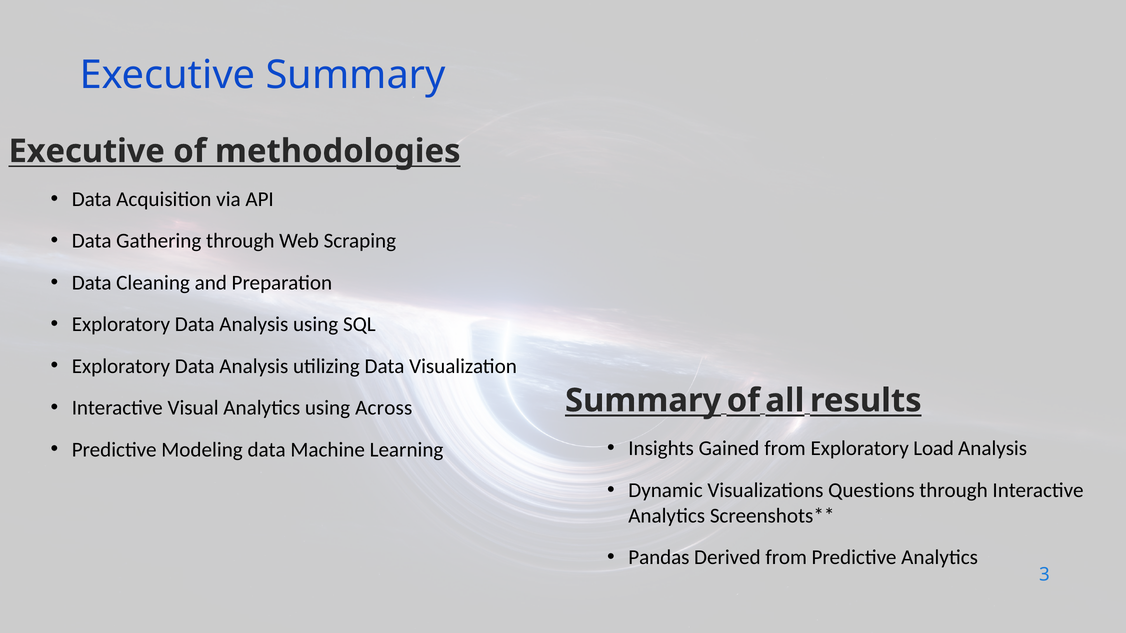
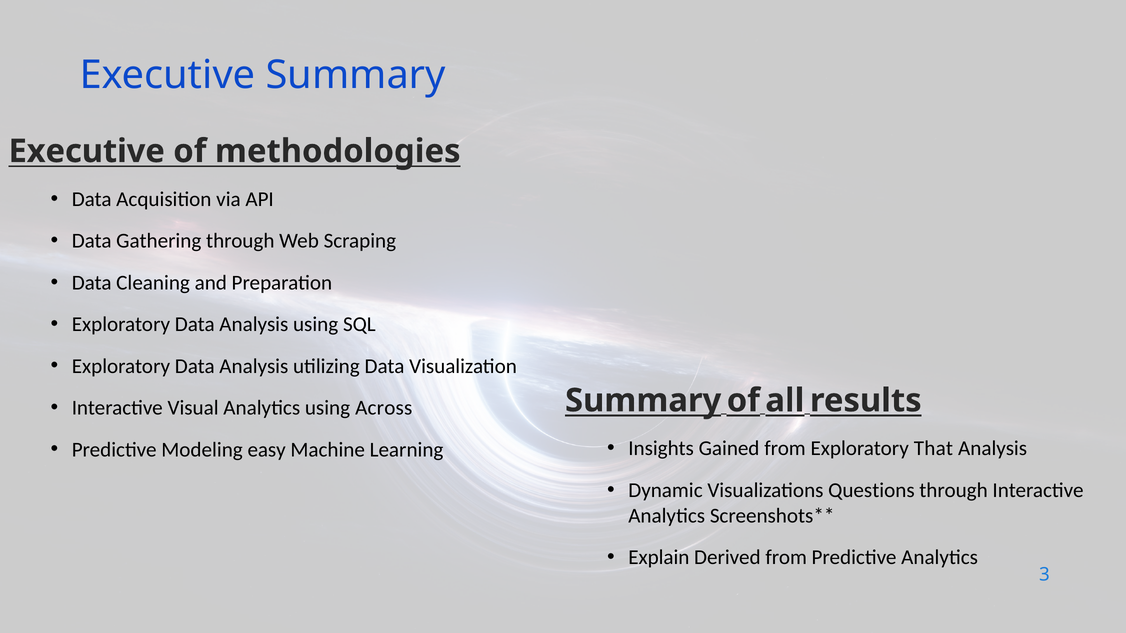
Load: Load -> That (933, 449)
Modeling data: data -> easy (267, 450)
Pandas: Pandas -> Explain (659, 558)
